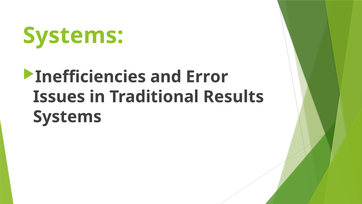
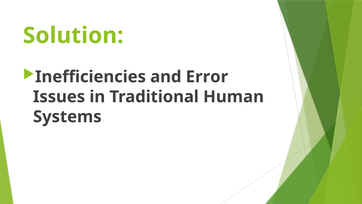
Systems: Systems -> Solution (73, 35)
Results: Results -> Human (234, 97)
